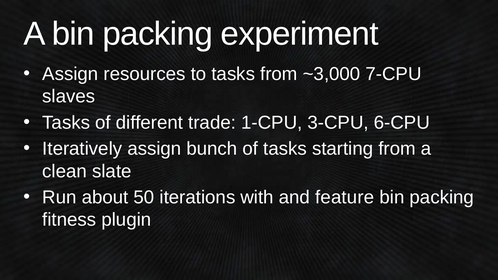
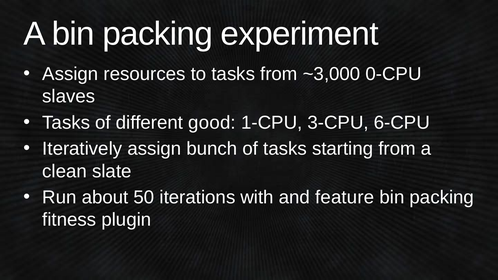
7-CPU: 7-CPU -> 0-CPU (394, 74)
trade: trade -> good (212, 123)
